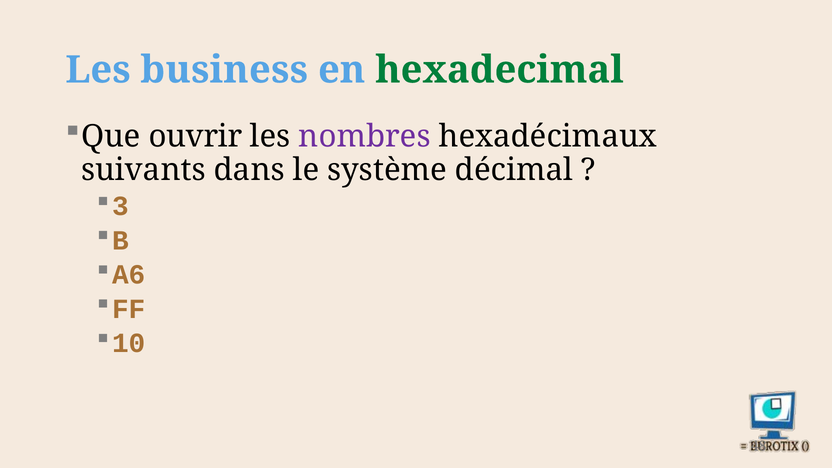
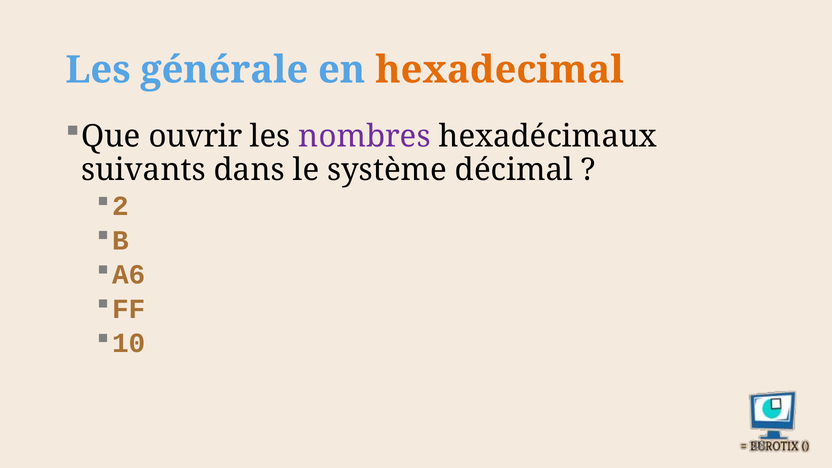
business: business -> générale (224, 70)
hexadecimal colour: green -> orange (499, 70)
3: 3 -> 2 (121, 206)
